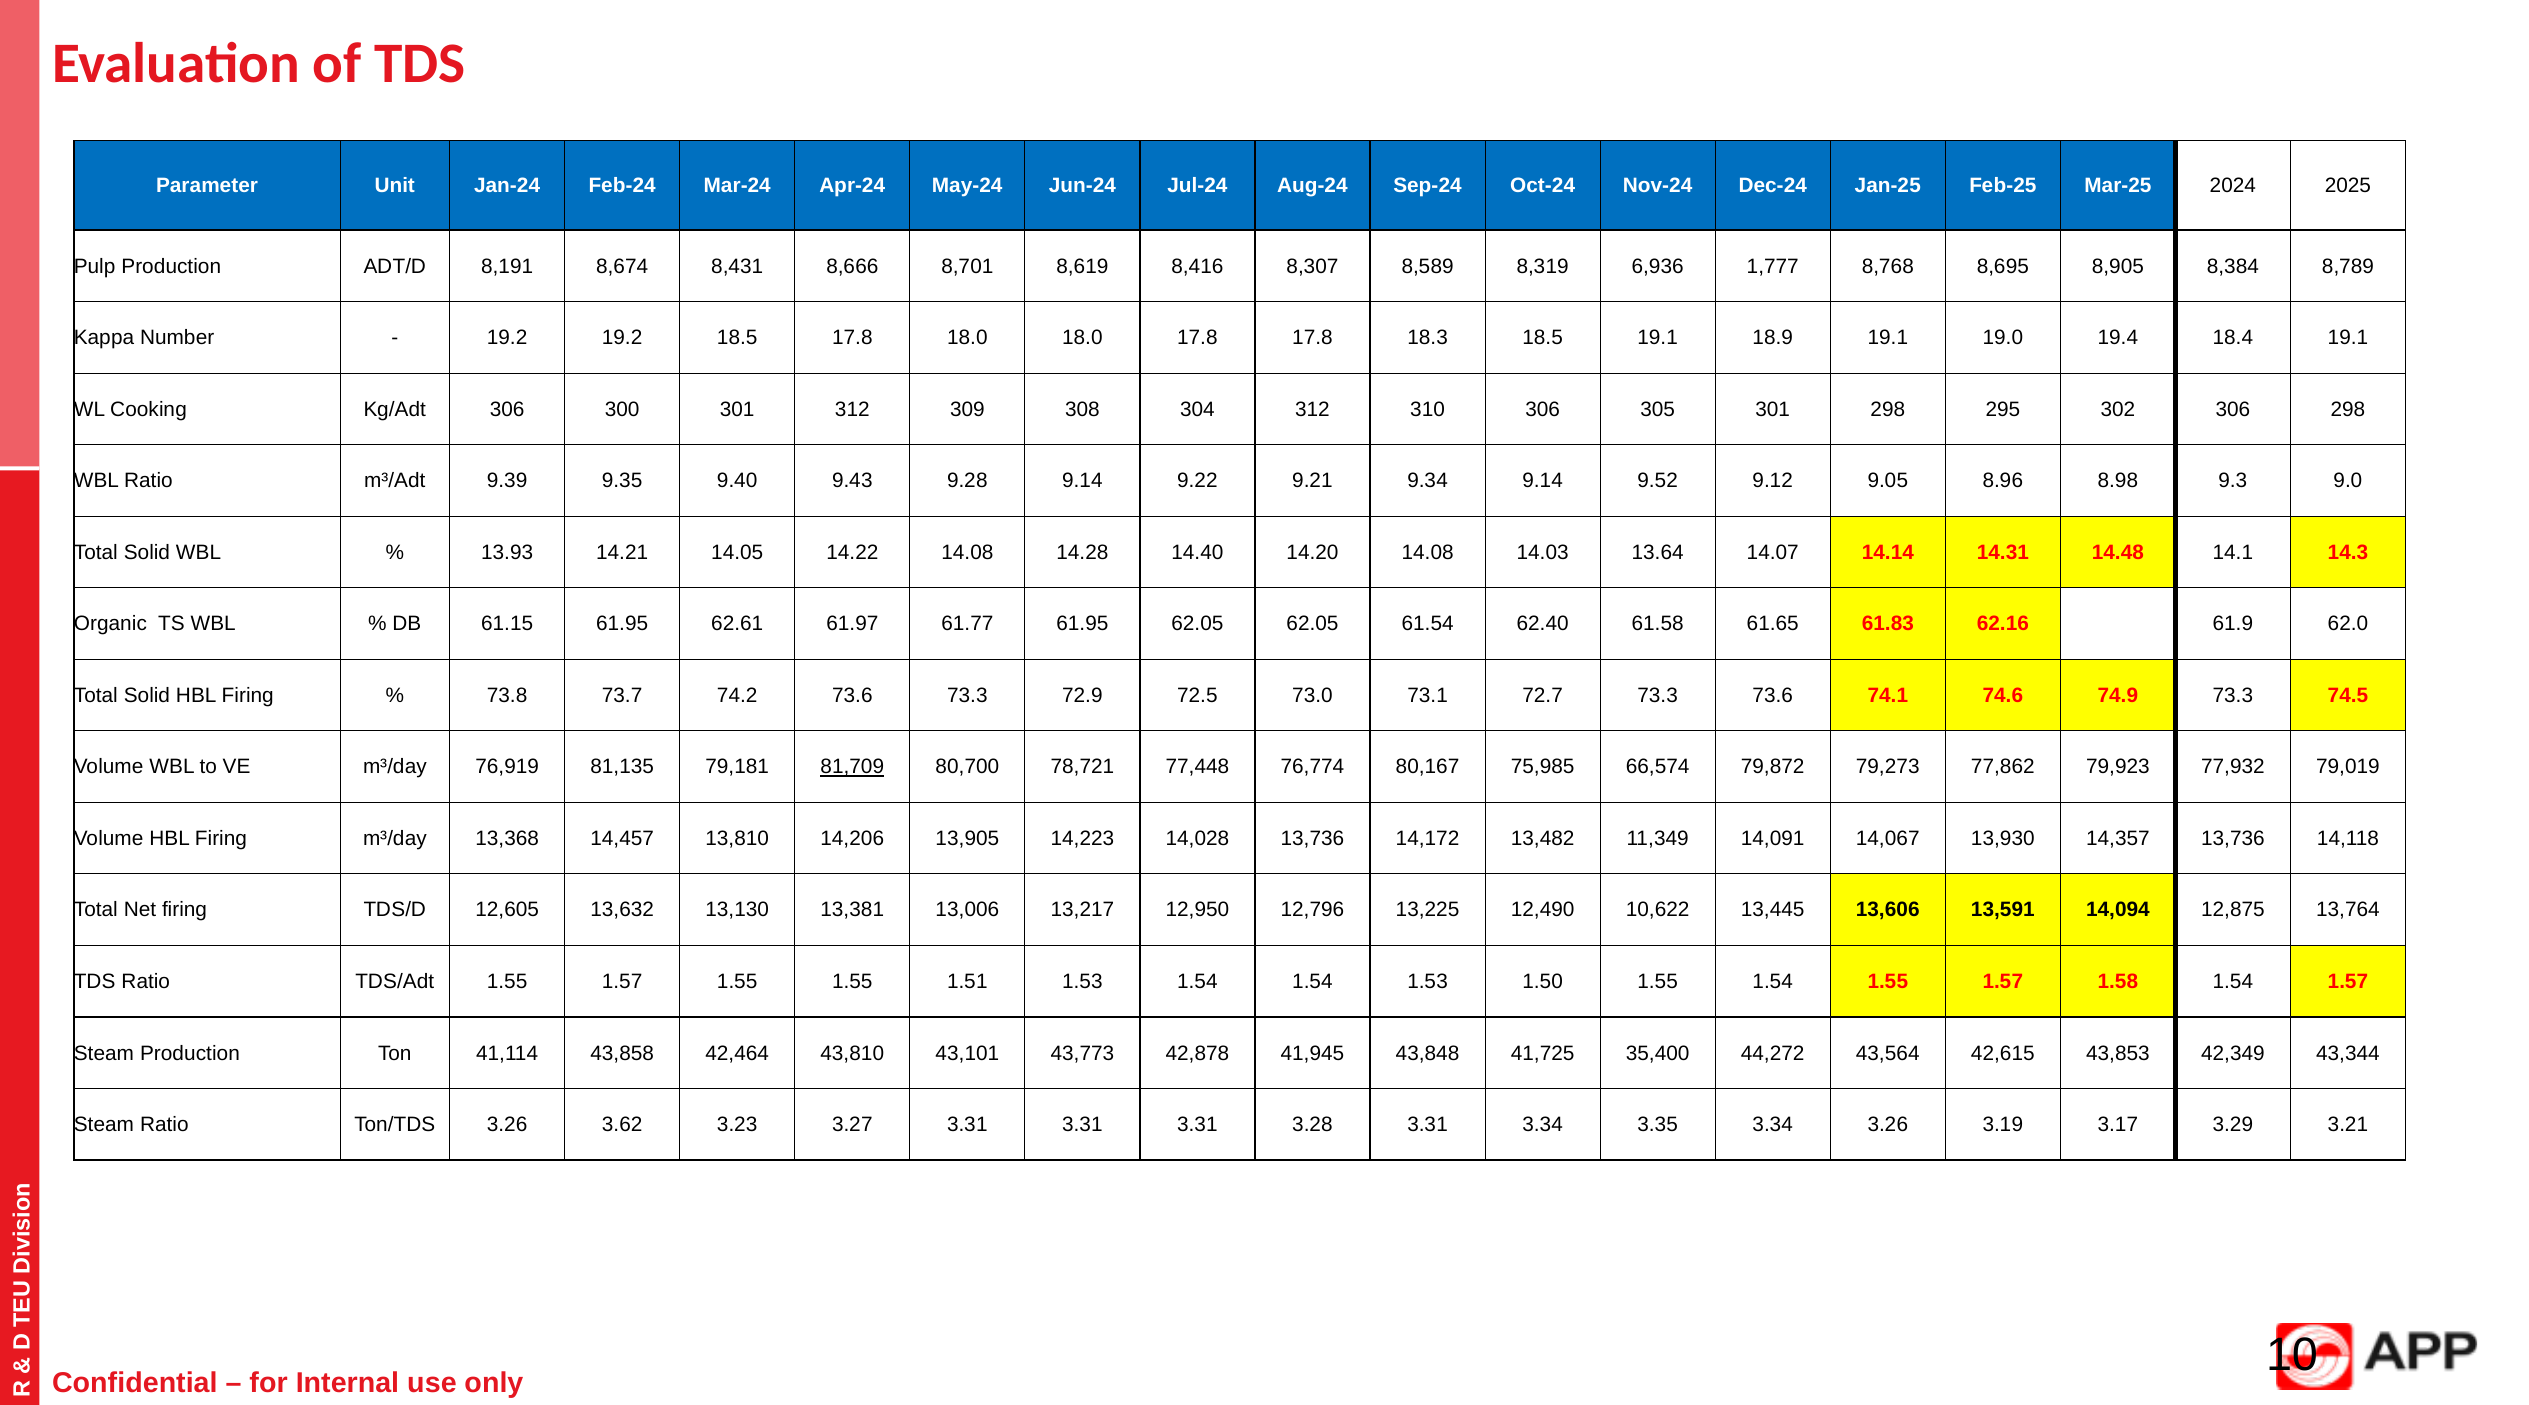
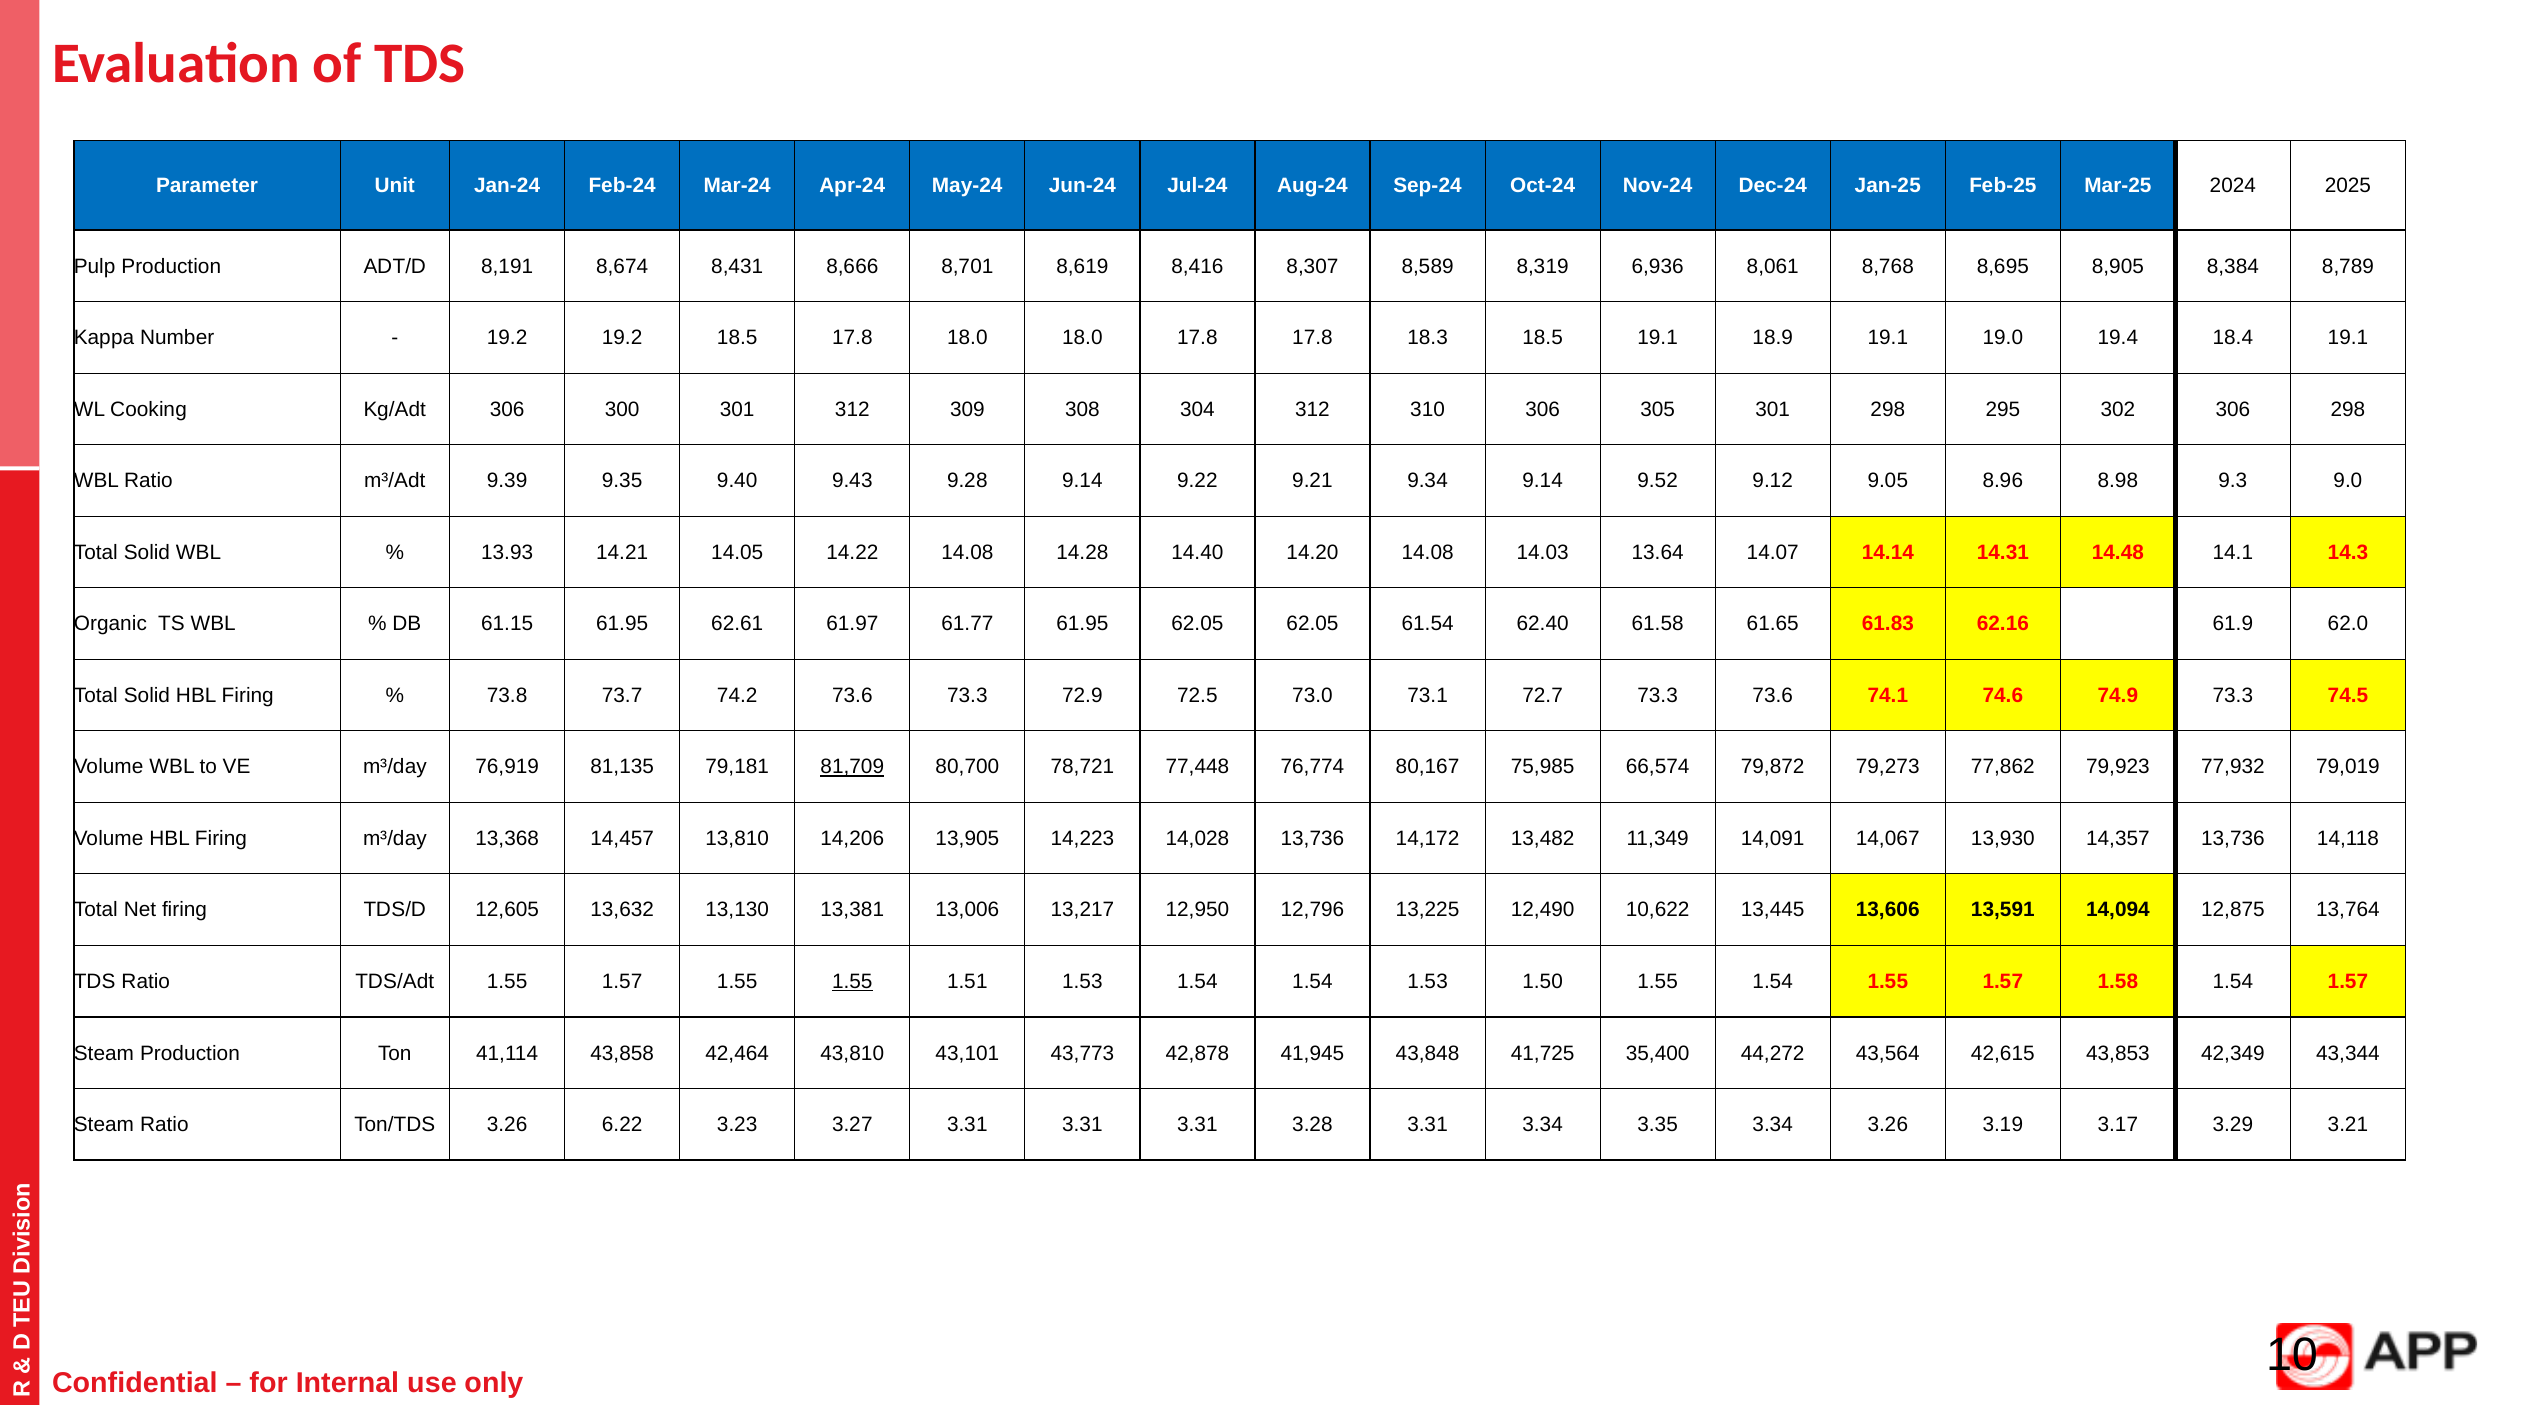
1,777: 1,777 -> 8,061 (1773, 266)
1.55 underline: none -> present (852, 982)
3.62: 3.62 -> 6.22 (622, 1125)
